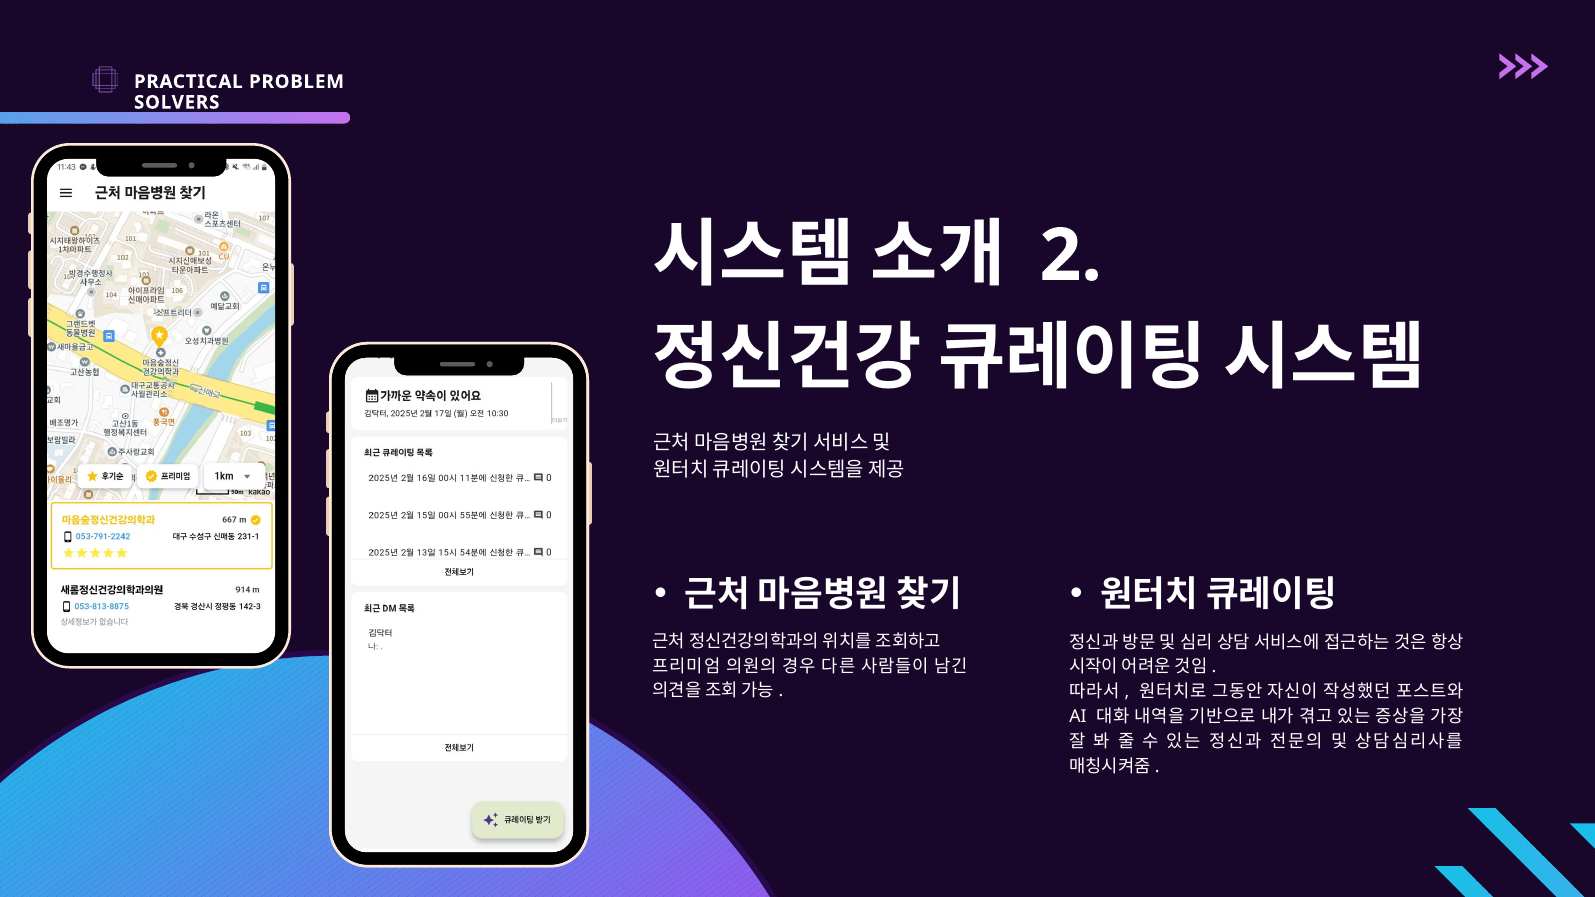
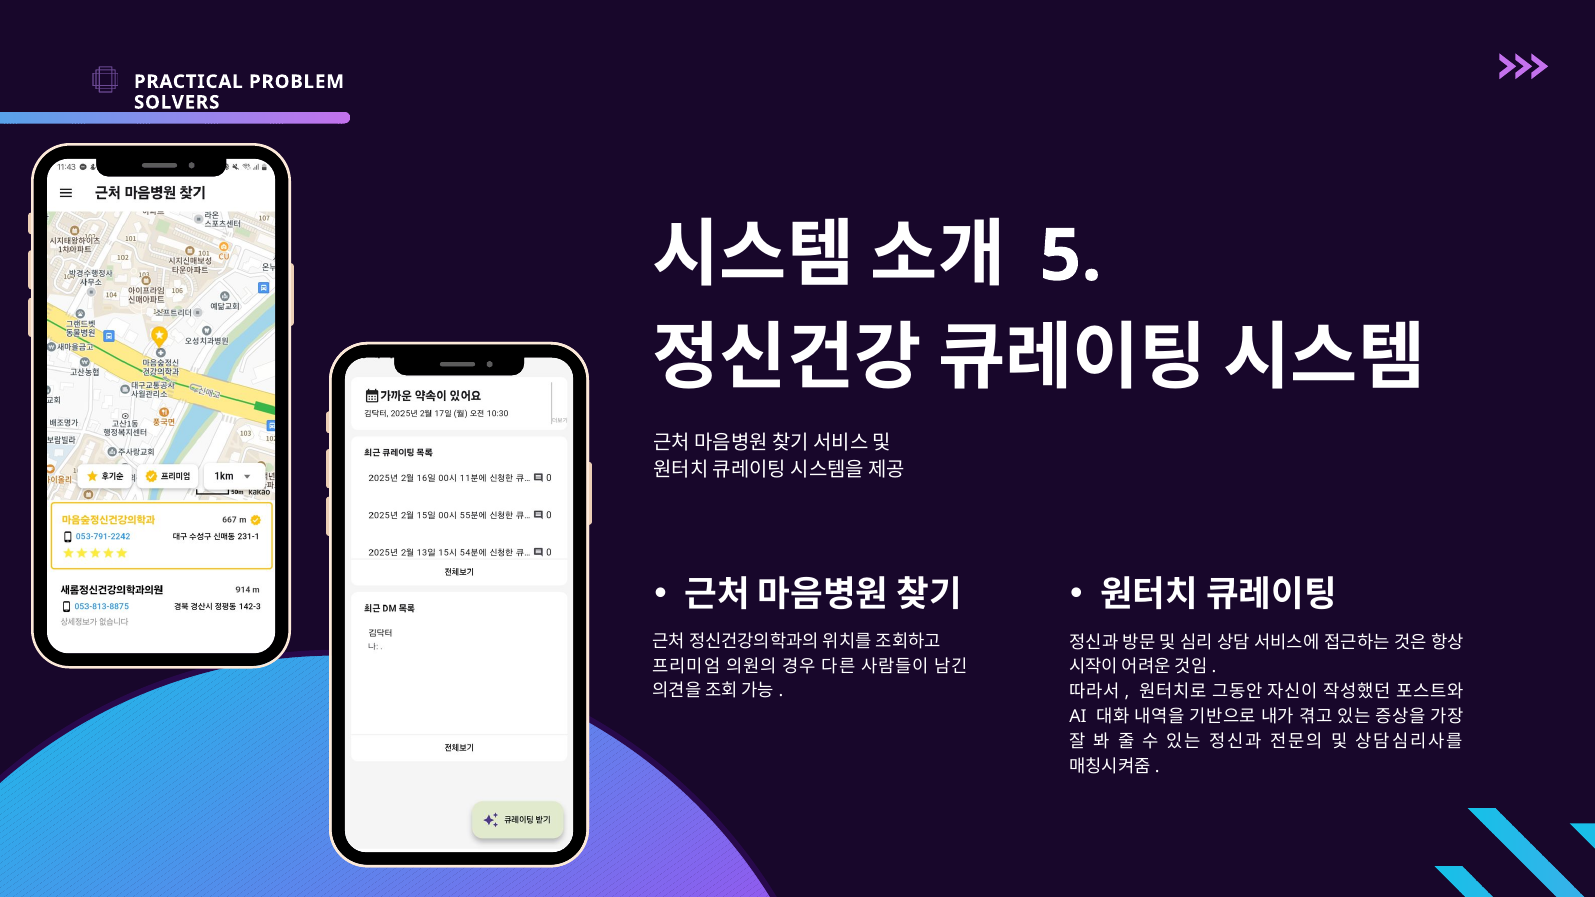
2: 2 -> 5 (1071, 256)
